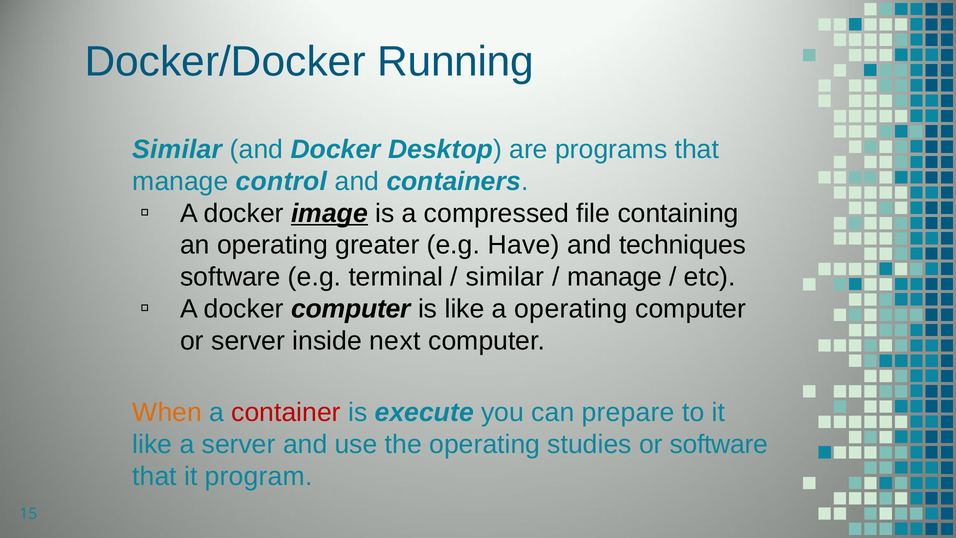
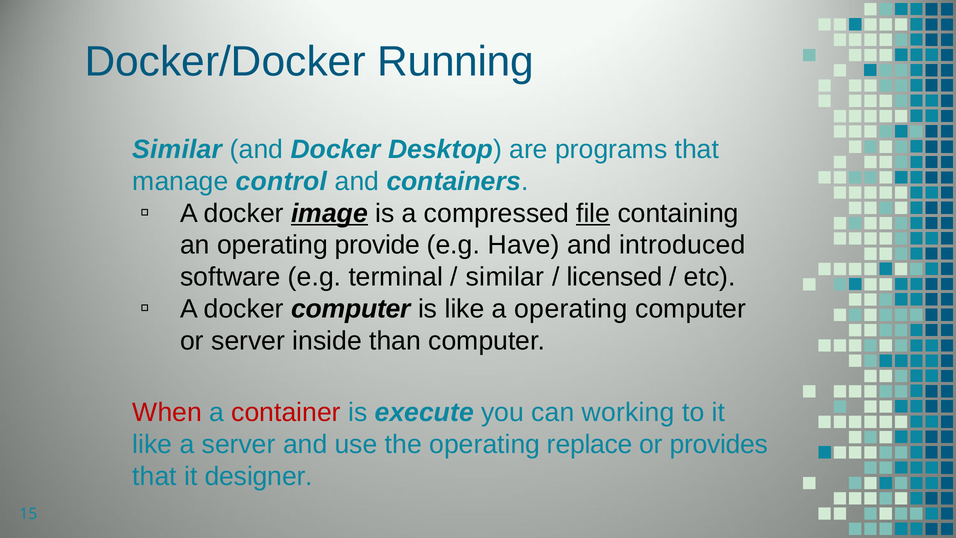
file underline: none -> present (593, 213)
greater: greater -> provide (377, 245)
techniques: techniques -> introduced (682, 245)
manage: manage -> licensed (615, 277)
next: next -> than (395, 341)
When colour: orange -> red (167, 412)
prepare: prepare -> working (628, 412)
studies: studies -> replace (590, 444)
or software: software -> provides (719, 444)
program: program -> designer (259, 476)
